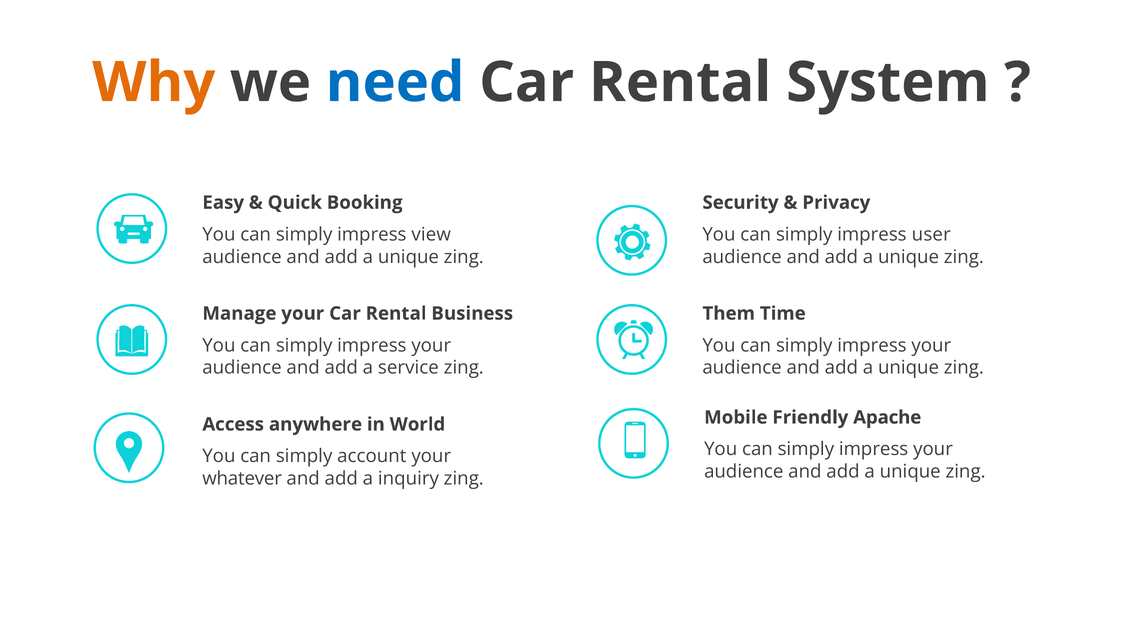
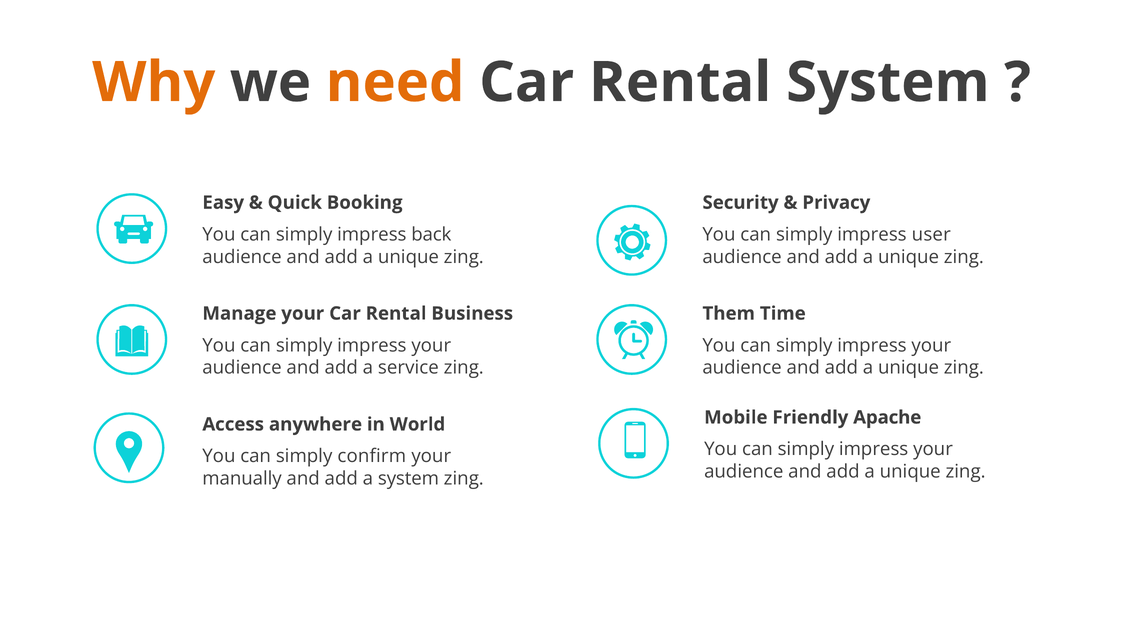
need colour: blue -> orange (395, 83)
view: view -> back (431, 234)
account: account -> confirm (372, 456)
whatever: whatever -> manually (242, 478)
a inquiry: inquiry -> system (408, 478)
